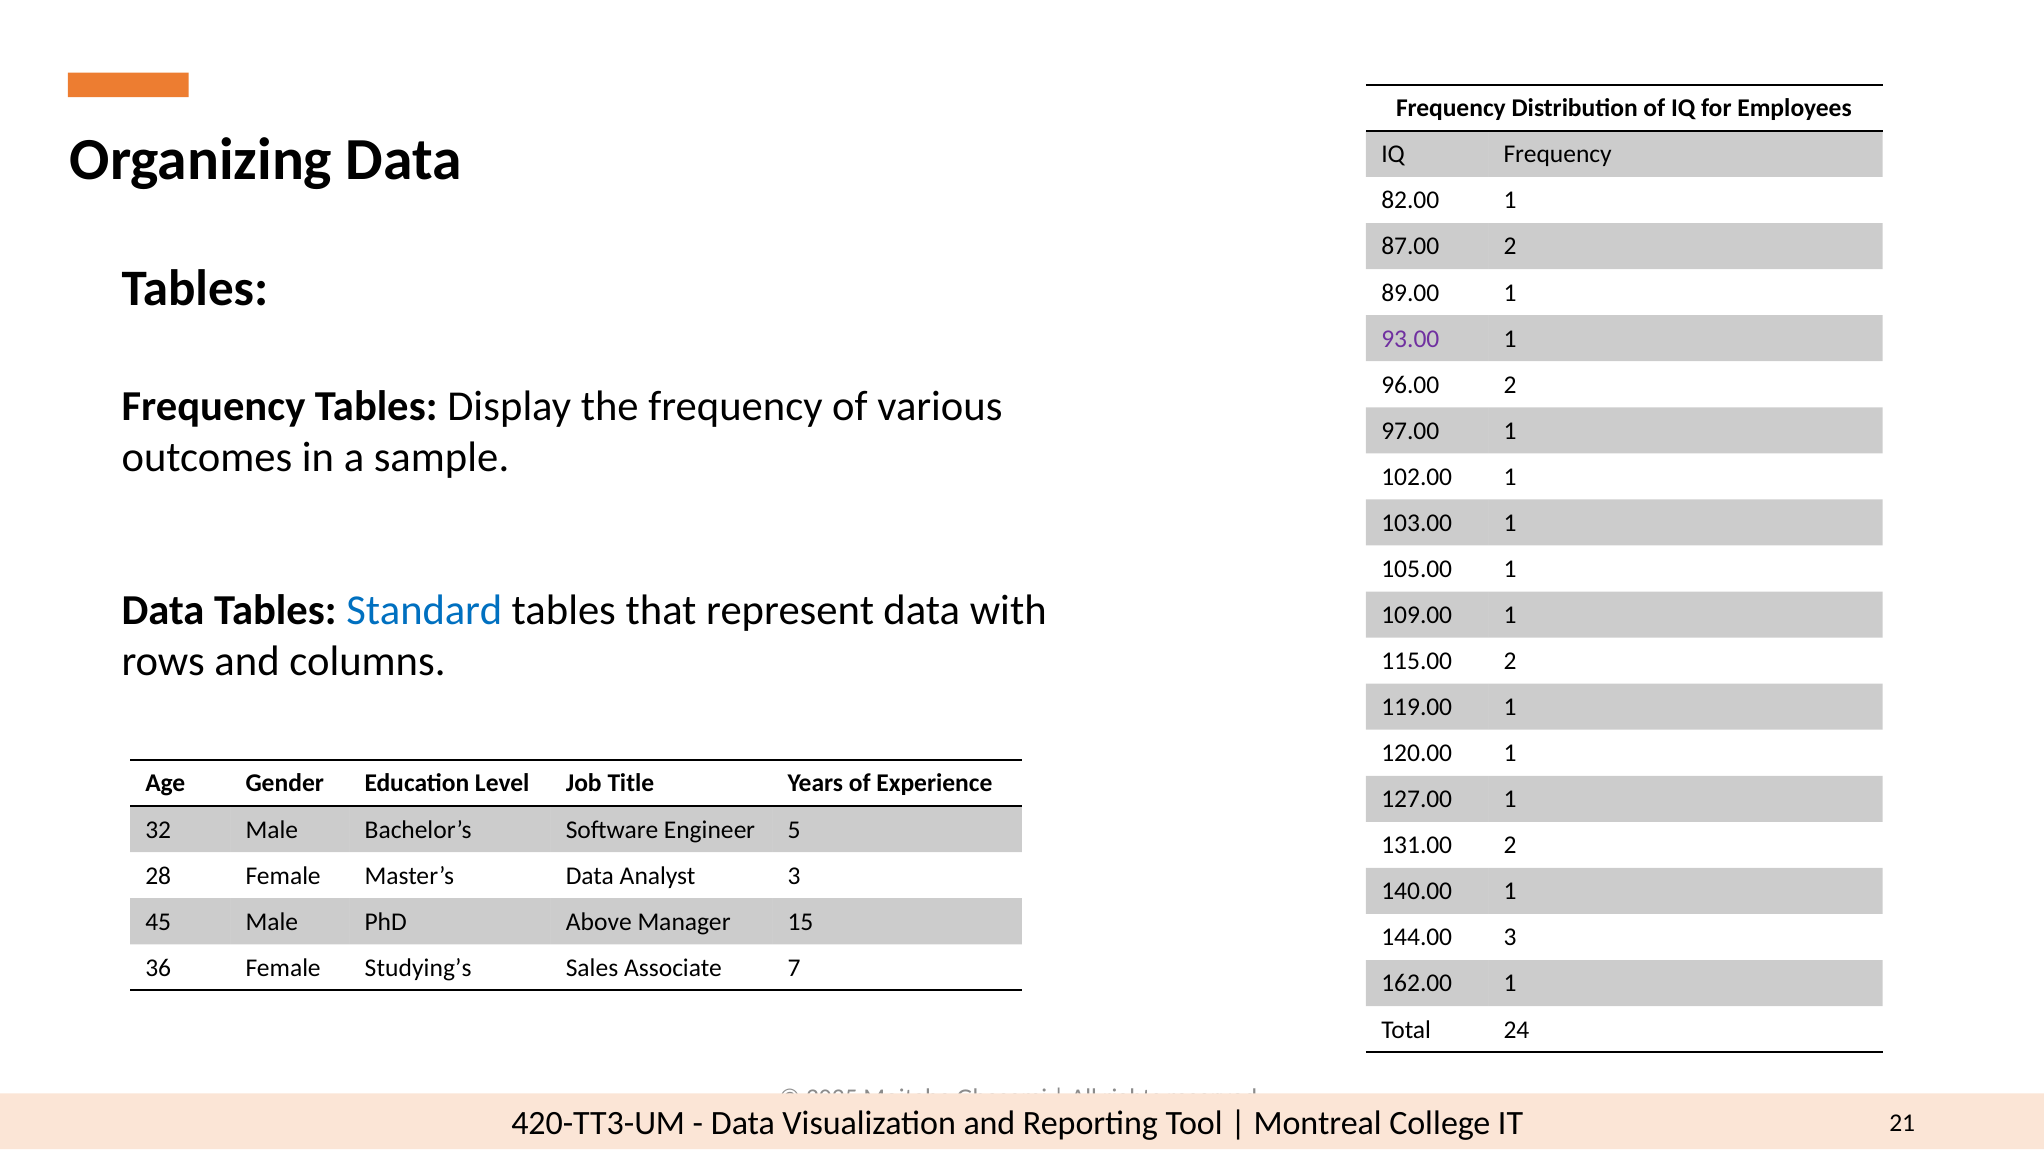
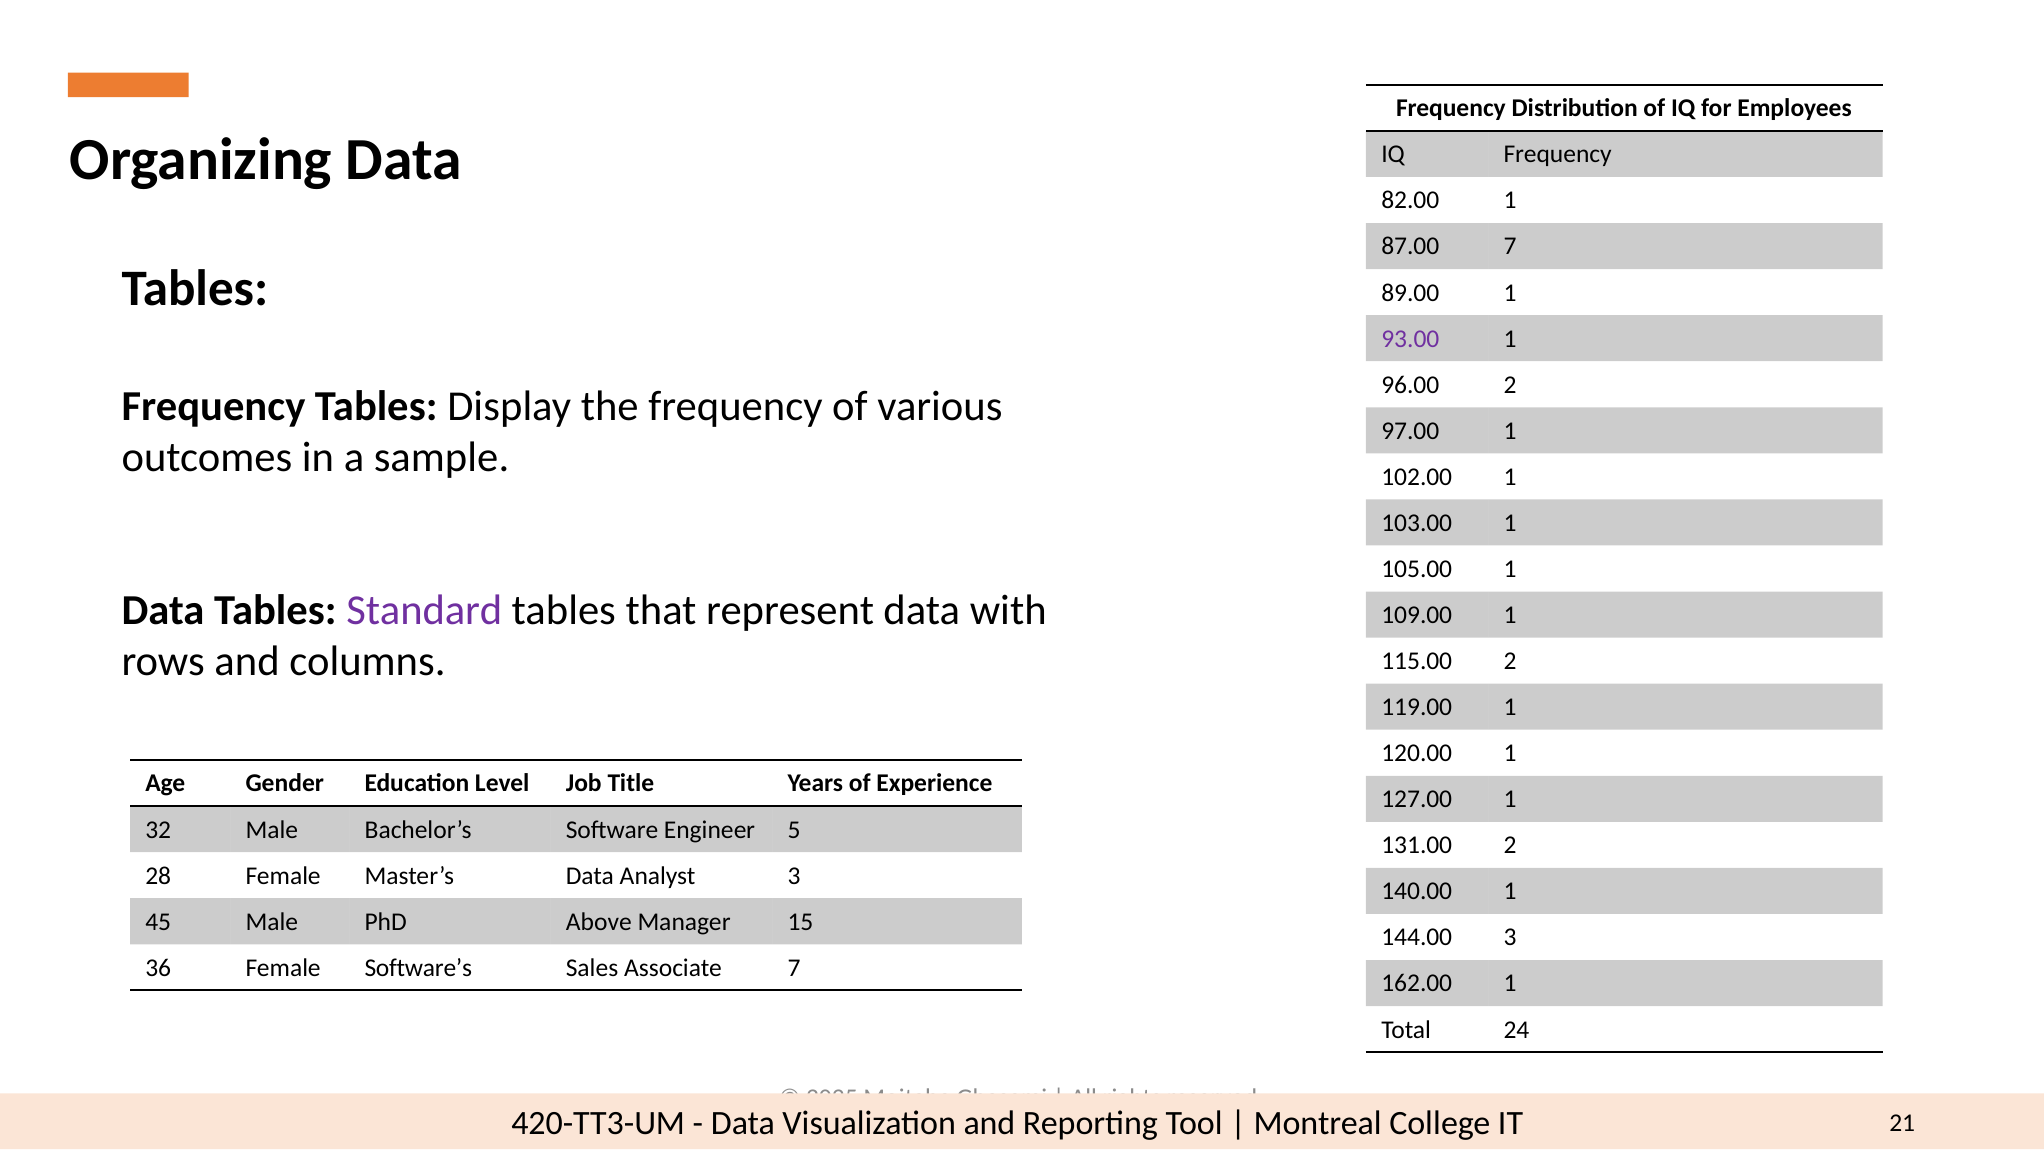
87.00 2: 2 -> 7 (1510, 247)
Standard colour: blue -> purple (424, 610)
Studying’s: Studying’s -> Software’s (418, 968)
